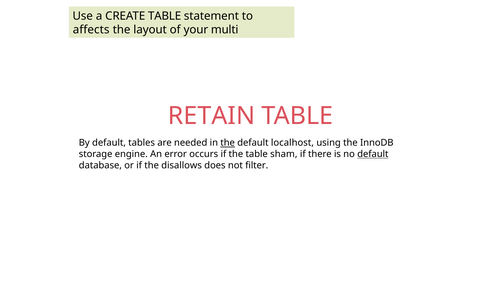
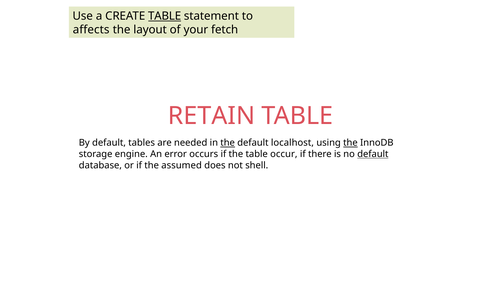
TABLE underline: none -> present (165, 16)
multi: multi -> fetch (225, 30)
the underline: none -> present (350, 143)
sham: sham -> occur (284, 154)
disallows: disallows -> assumed (182, 165)
filter: filter -> shell (257, 165)
